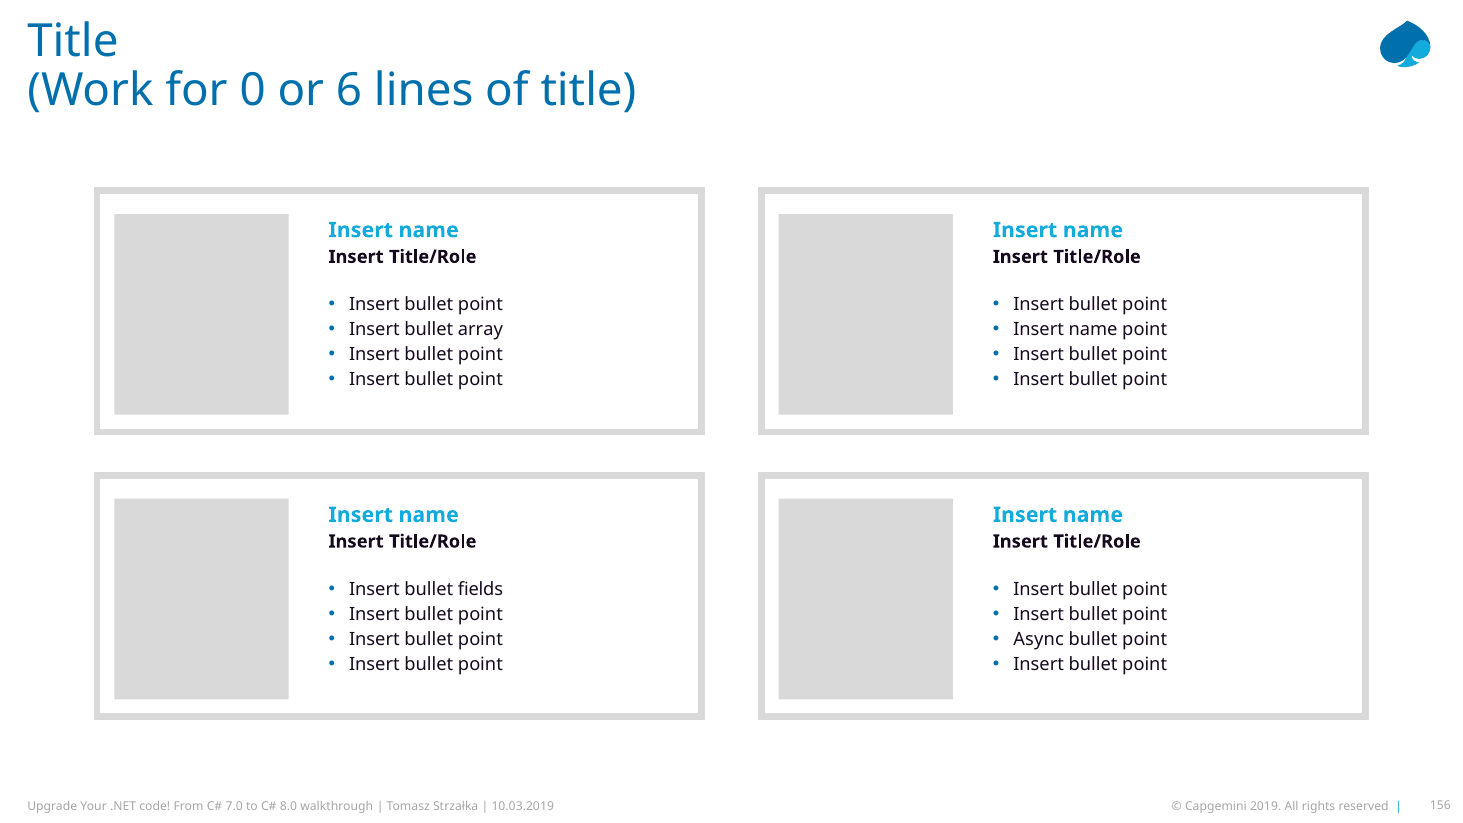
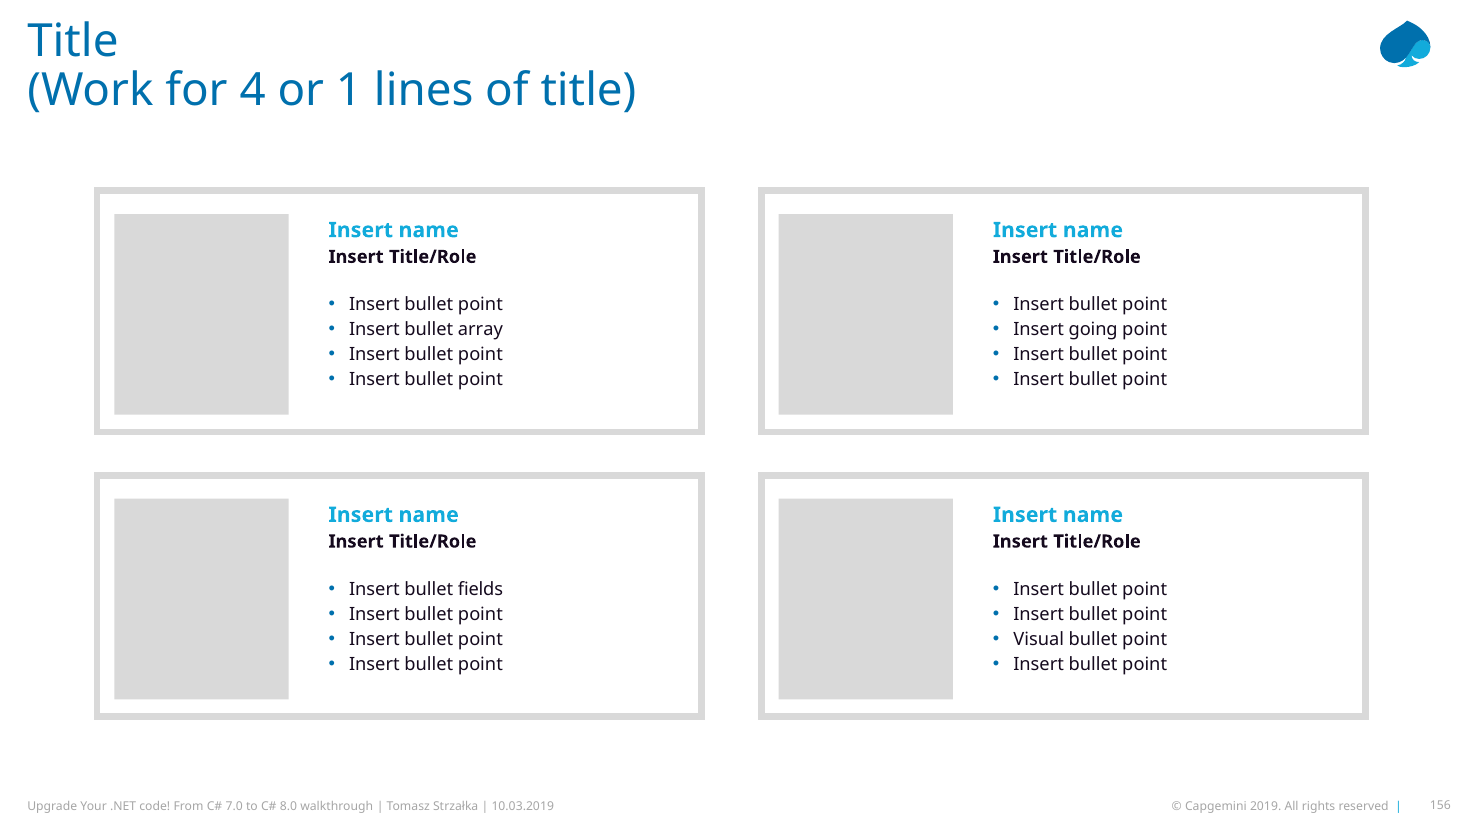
0: 0 -> 4 (253, 91)
6: 6 -> 1 (349, 91)
name: name -> going (1093, 329)
Async: Async -> Visual (1039, 639)
